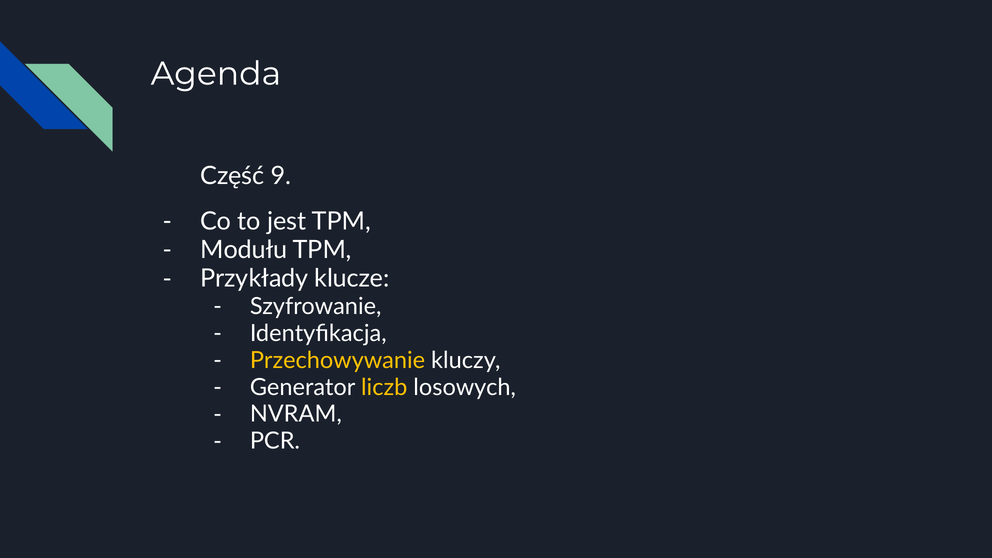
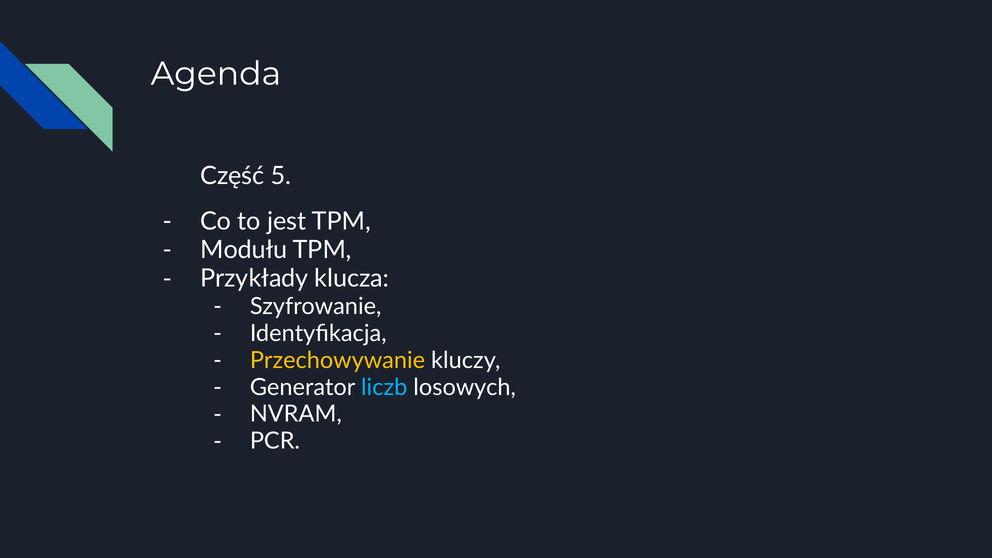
9: 9 -> 5 (281, 176)
klucze: klucze -> klucza (352, 279)
liczb colour: yellow -> light blue (384, 387)
